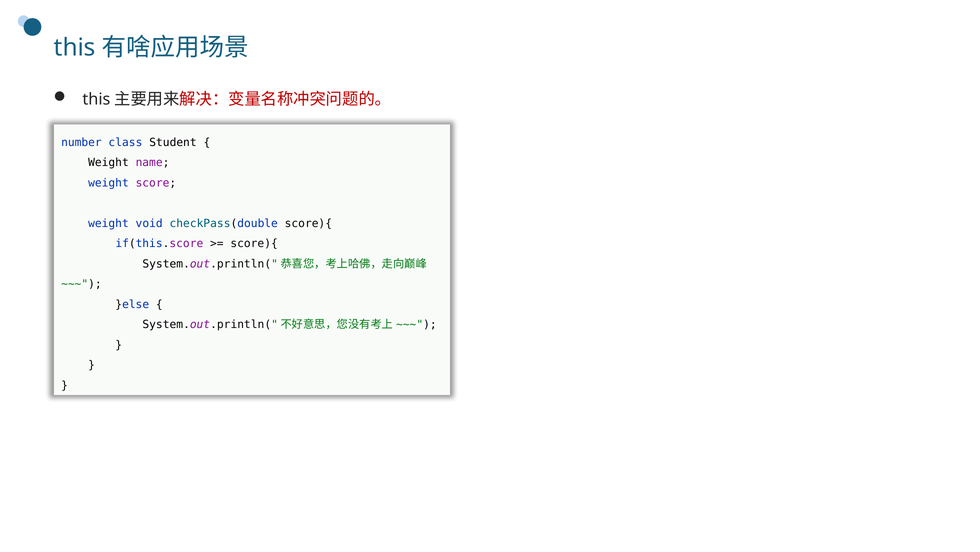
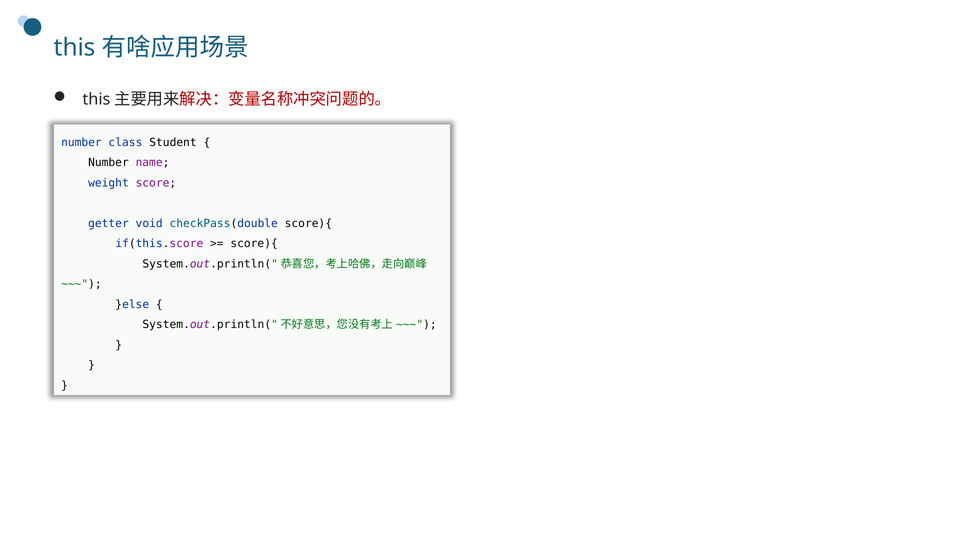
Weight: Weight -> Number (108, 162)
weight: weight -> getter (108, 223)
